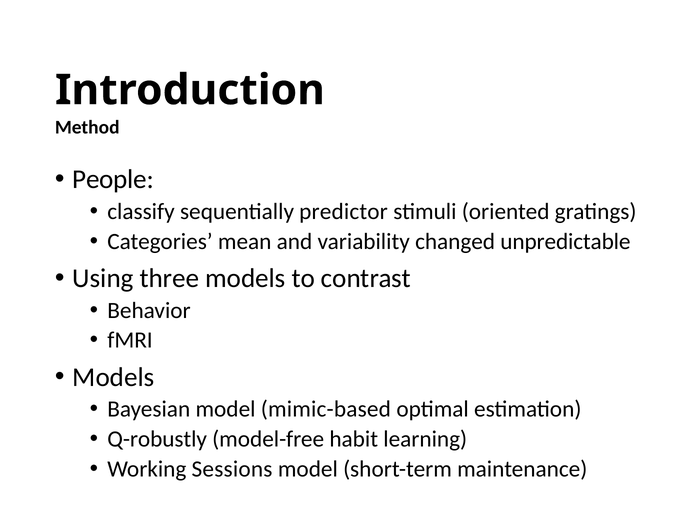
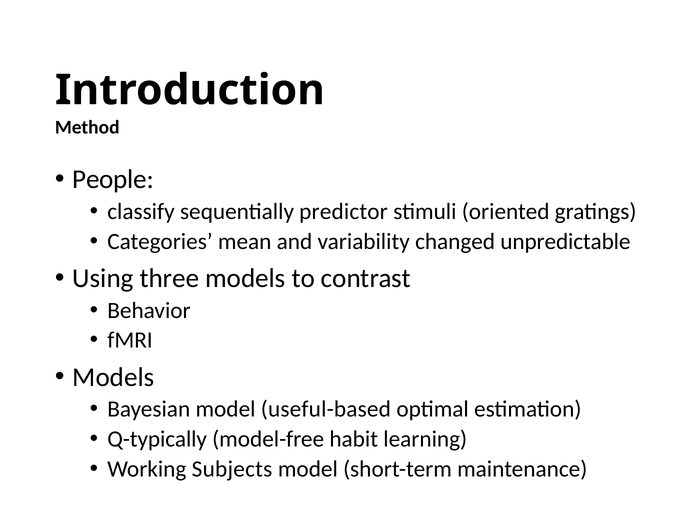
mimic-based: mimic-based -> useful-based (326, 410)
Q-robustly: Q-robustly -> Q-typically (157, 440)
Sessions: Sessions -> Subjects (232, 469)
